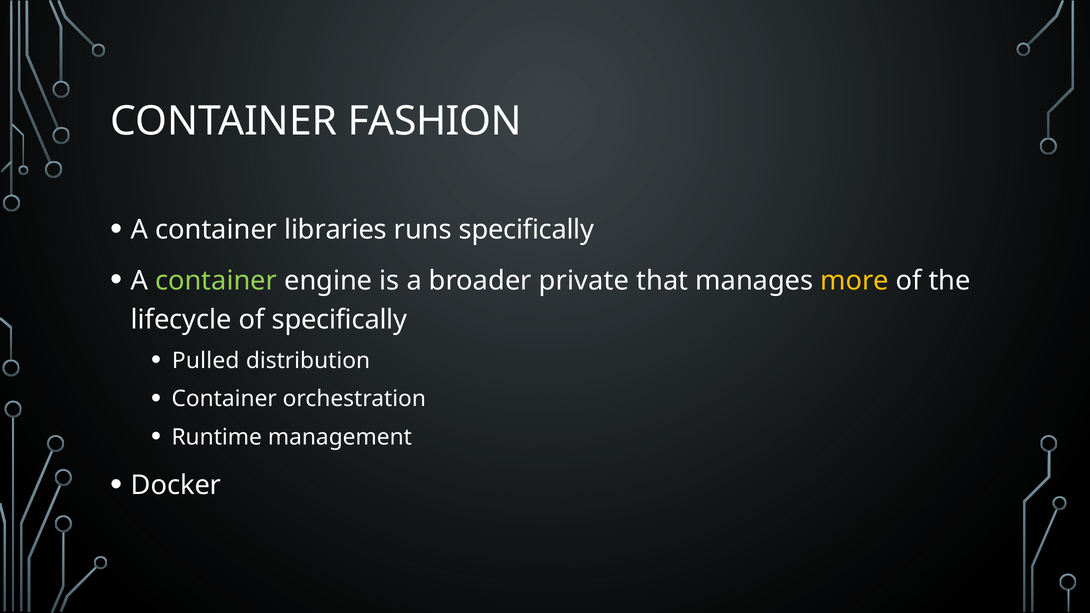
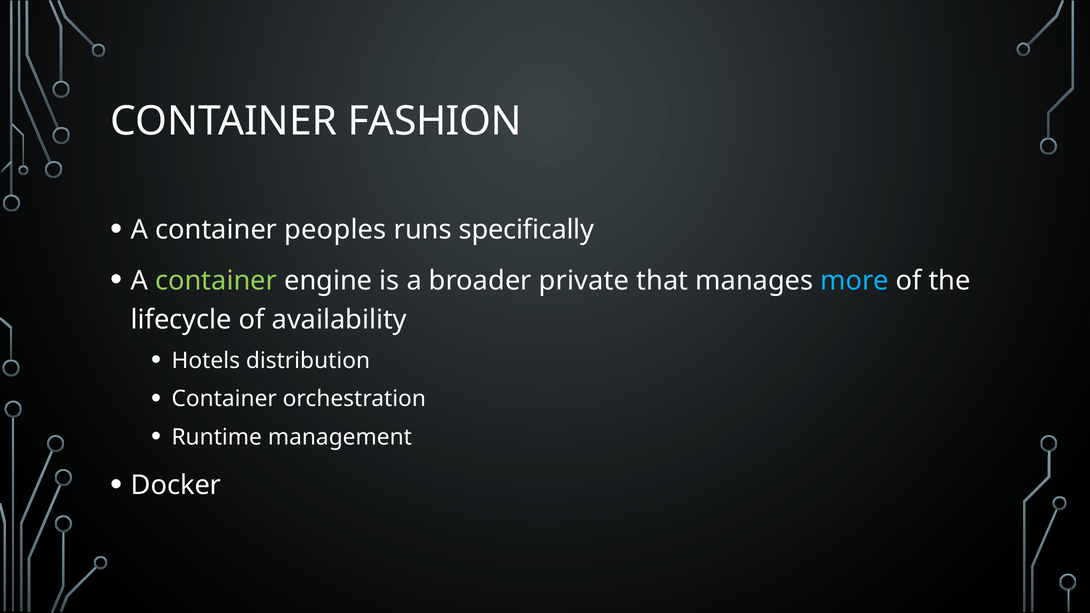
libraries: libraries -> peoples (335, 230)
more colour: yellow -> light blue (855, 281)
of specifically: specifically -> availability (339, 320)
Pulled: Pulled -> Hotels (206, 361)
